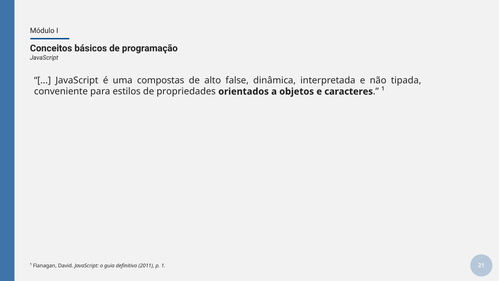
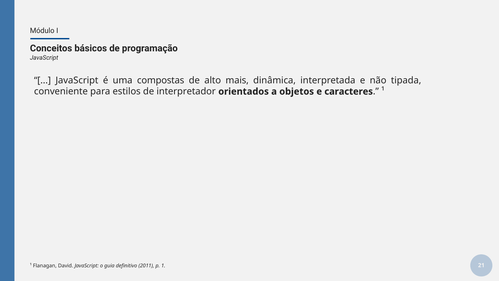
false: false -> mais (237, 80)
propriedades: propriedades -> interpretador (186, 91)
